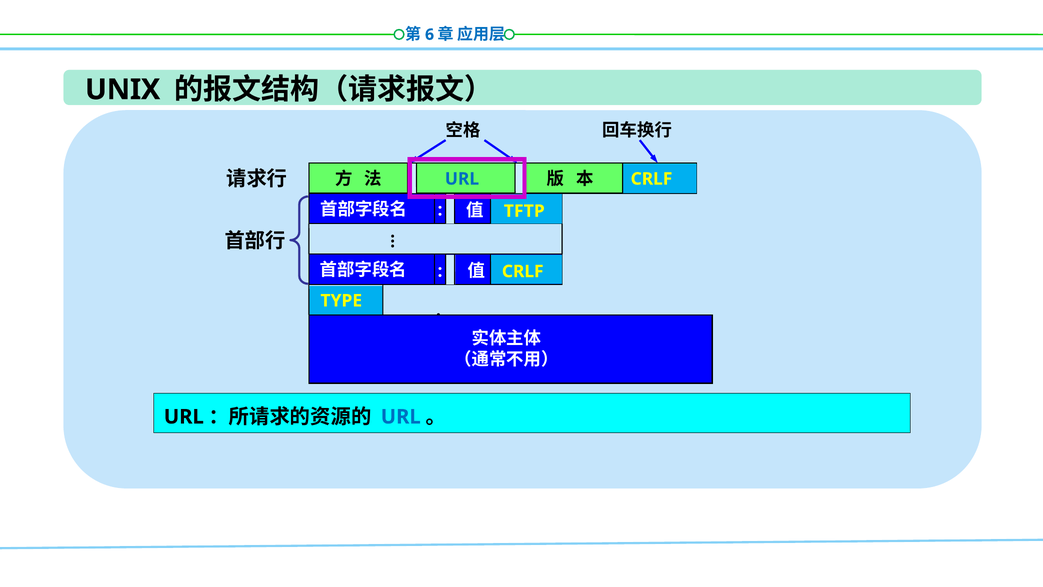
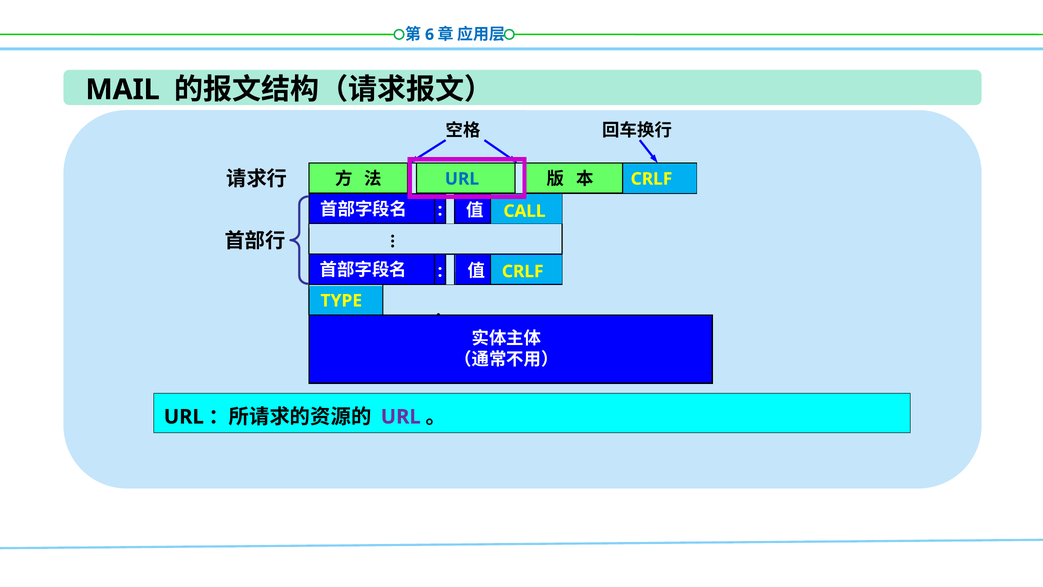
UNIX: UNIX -> MAIL (123, 90)
TFTP: TFTP -> CALL (524, 211)
URL colour: blue -> purple (401, 417)
